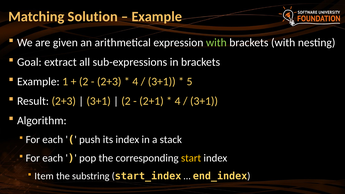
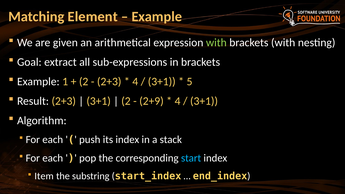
Solution: Solution -> Element (93, 17)
2+1: 2+1 -> 2+9 (151, 101)
start colour: yellow -> light blue (191, 158)
